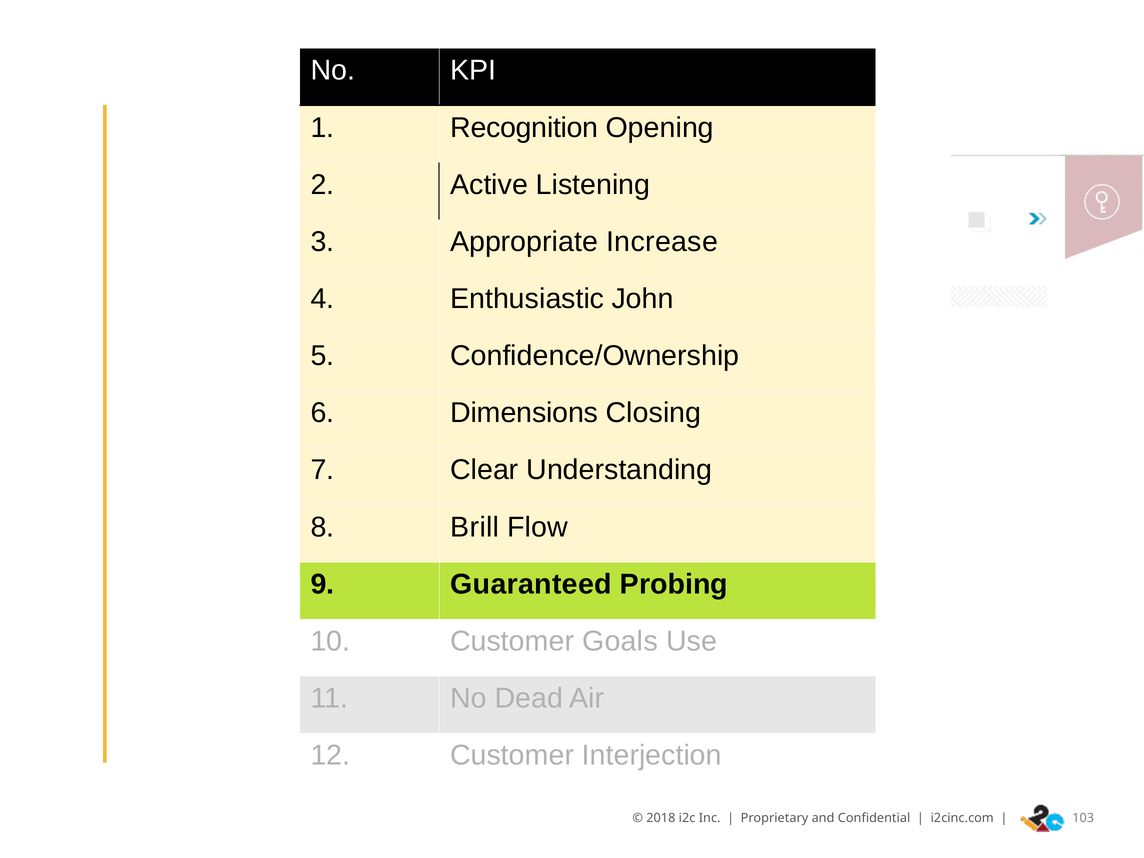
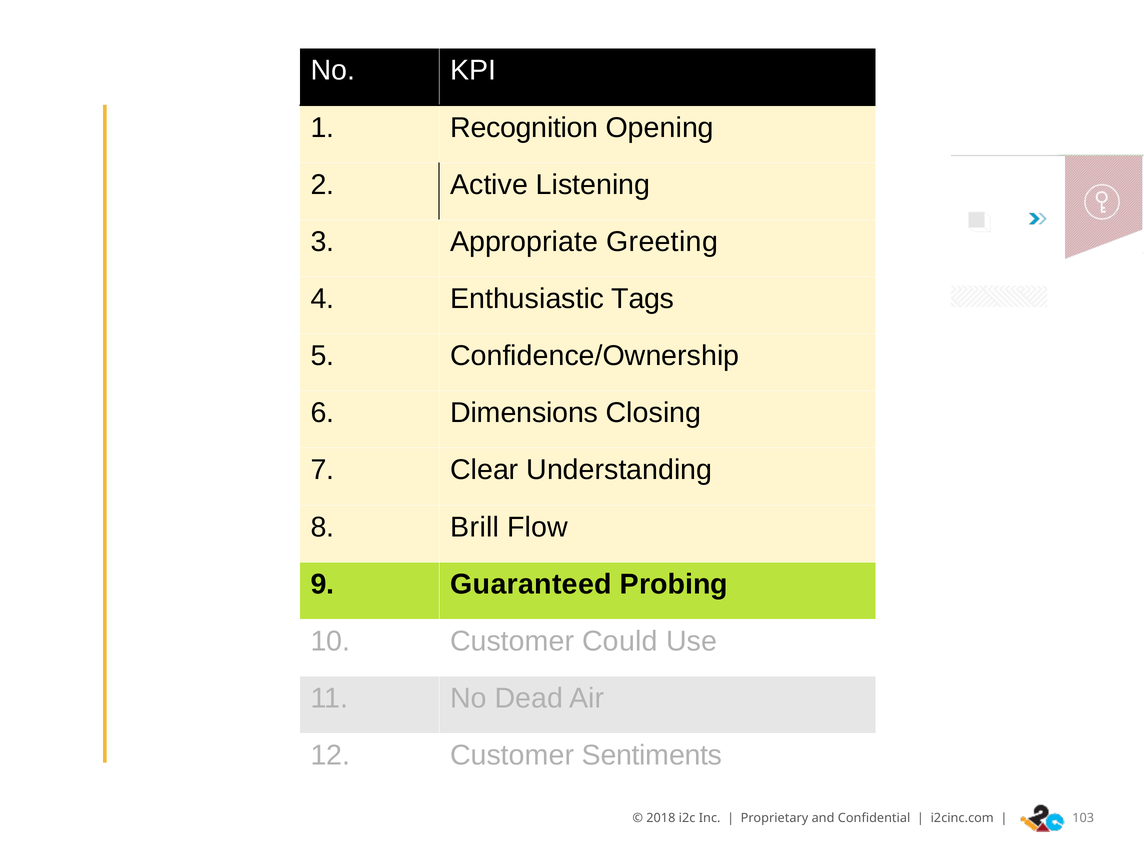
Increase: Increase -> Greeting (662, 242)
John: John -> Tags (643, 299)
Goals: Goals -> Could (620, 641)
Interjection: Interjection -> Sentiments (652, 755)
